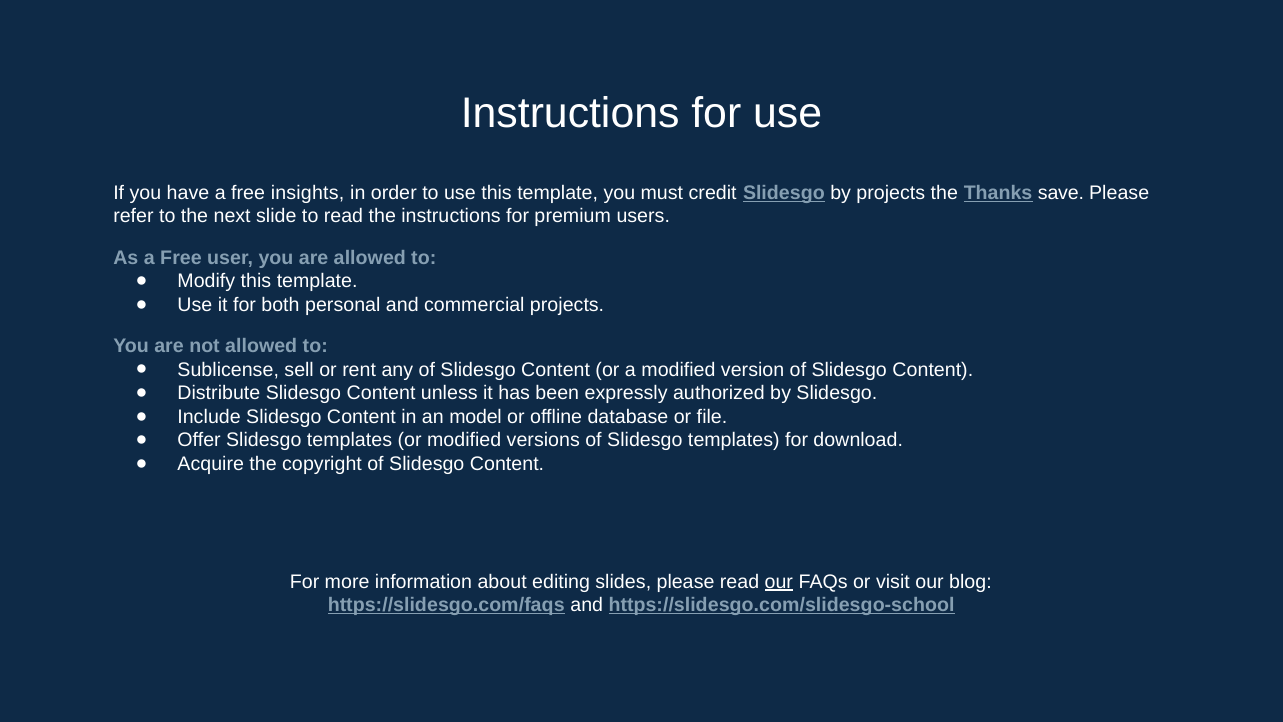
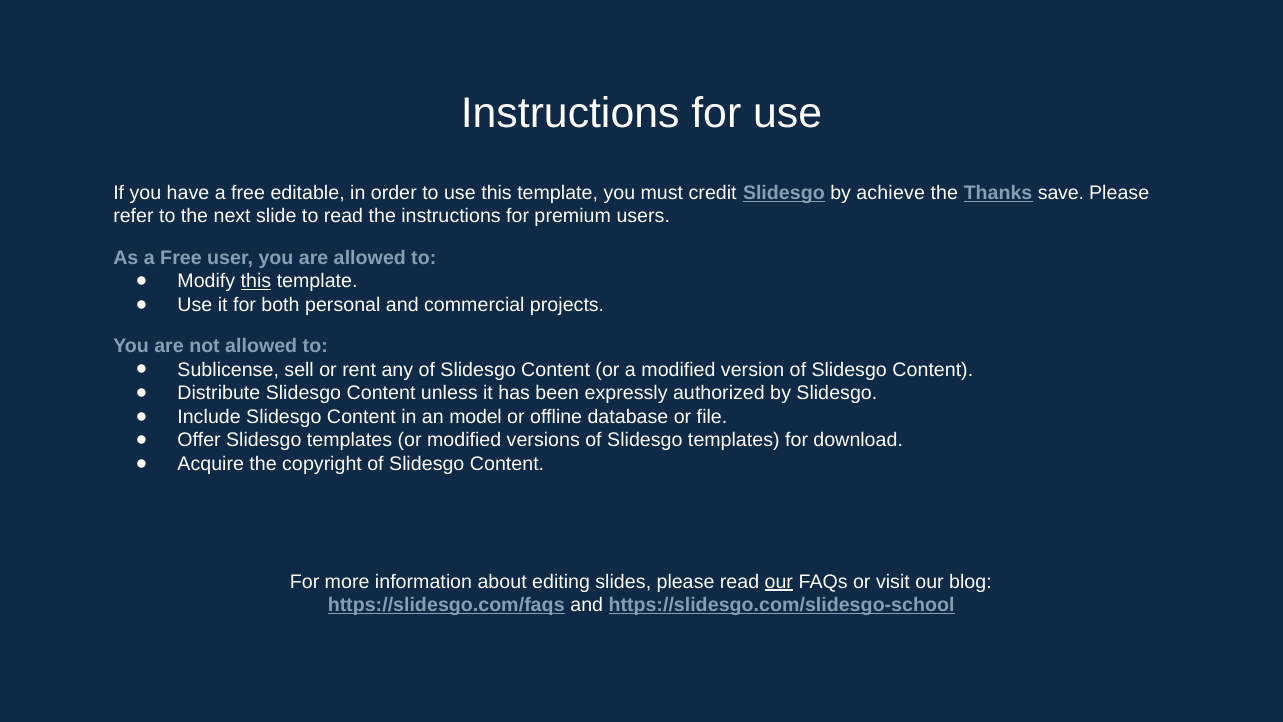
insights: insights -> editable (308, 193)
by projects: projects -> achieve (891, 193)
this underline: none -> present (256, 281)
